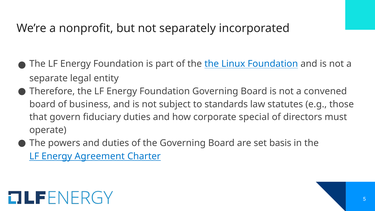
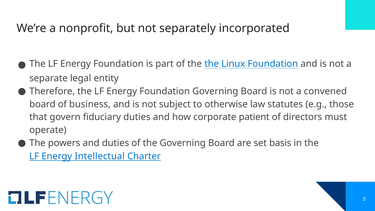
standards: standards -> otherwise (226, 104)
special: special -> patient (254, 117)
Agreement: Agreement -> Intellectual (100, 156)
